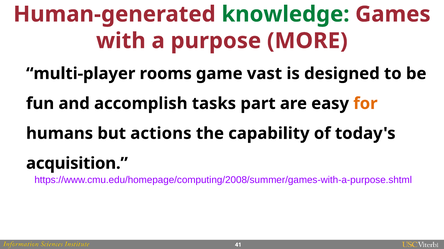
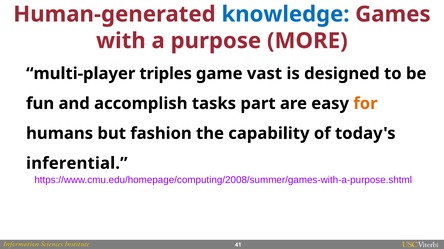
knowledge colour: green -> blue (285, 14)
rooms: rooms -> triples (166, 74)
actions: actions -> fashion (161, 134)
acquisition: acquisition -> inferential (77, 164)
